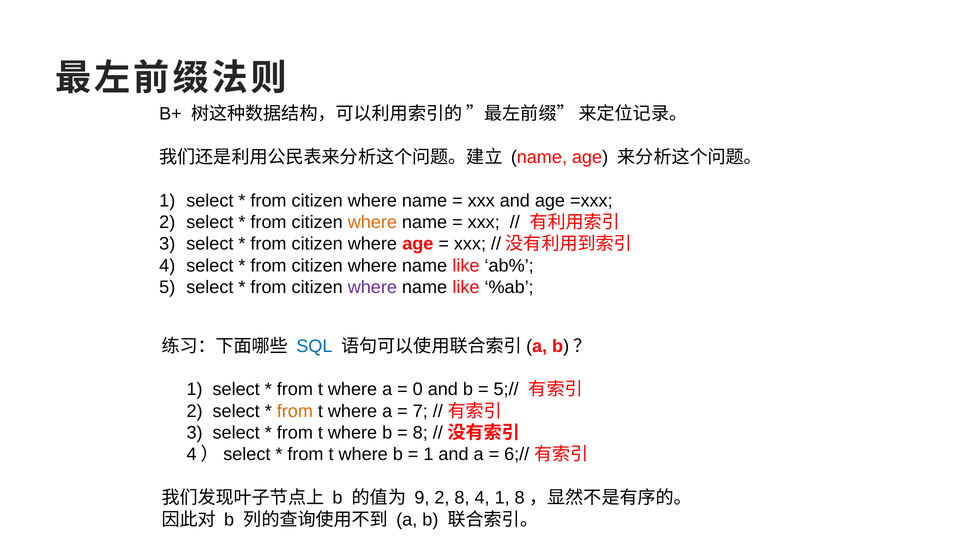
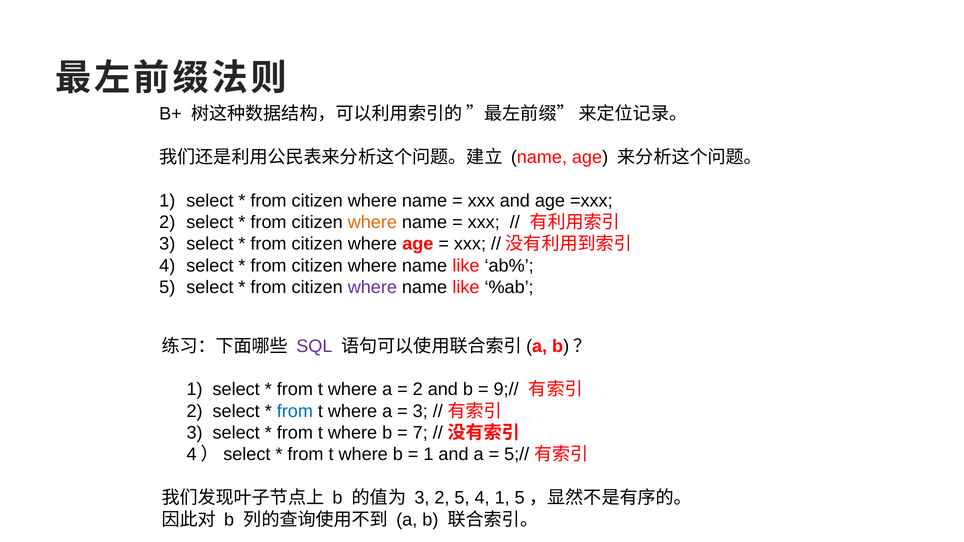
SQL colour: blue -> purple (314, 346)
0: 0 -> 2 (418, 390)
5;//: 5;// -> 9;// (506, 390)
from colour: orange -> blue (295, 411)
7: 7 -> 3 (420, 411)
8: 8 -> 7 (420, 433)
6;//: 6;// -> 5;// (517, 455)
9: 9 -> 3 (422, 498)
2 8: 8 -> 5 (462, 498)
1 8: 8 -> 5 (520, 498)
